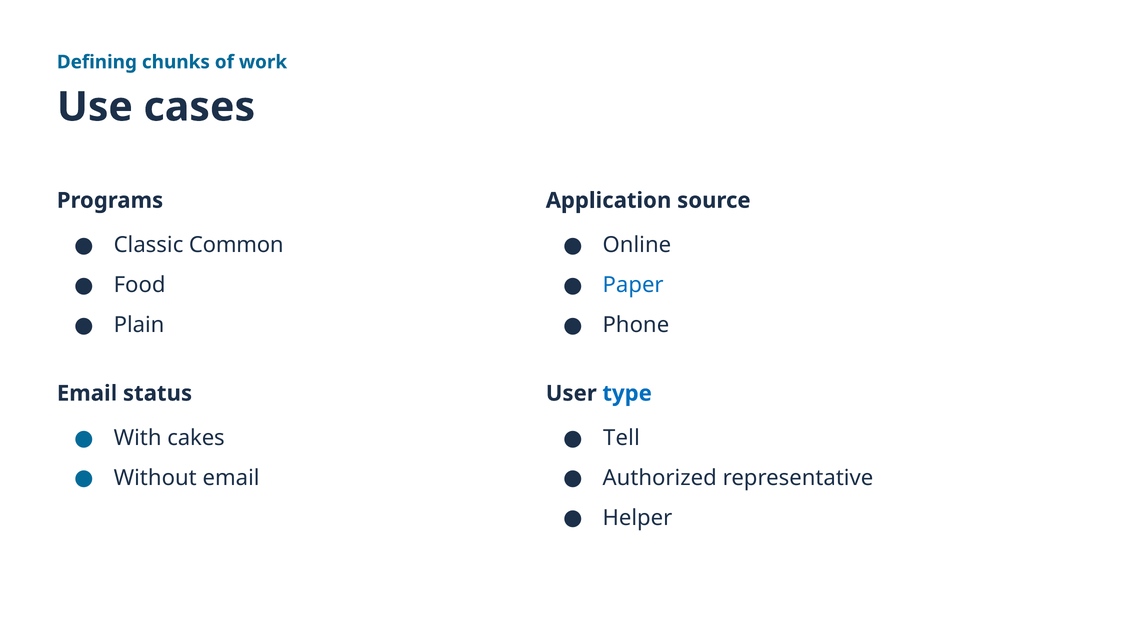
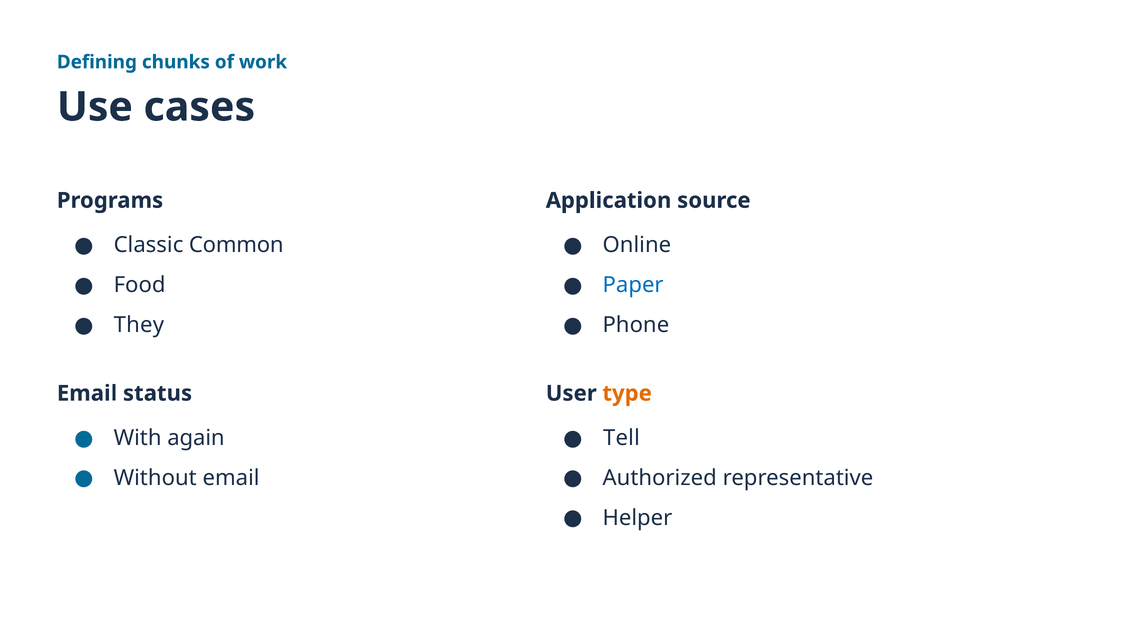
Plain: Plain -> They (139, 325)
type colour: blue -> orange (627, 394)
cakes: cakes -> again (196, 438)
